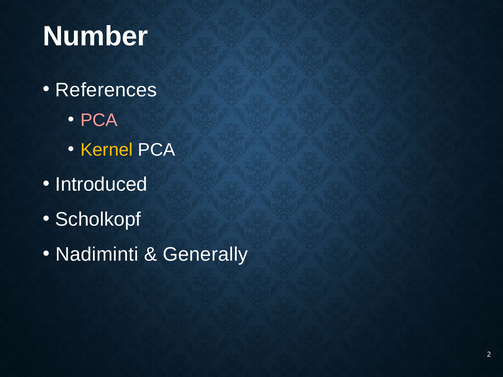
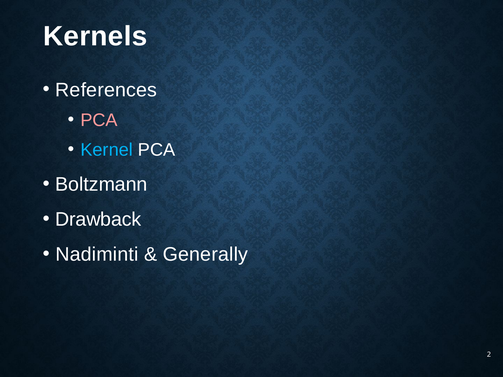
Number: Number -> Kernels (95, 36)
Kernel colour: yellow -> light blue (107, 150)
Introduced: Introduced -> Boltzmann (101, 184)
Scholkopf: Scholkopf -> Drawback (98, 220)
